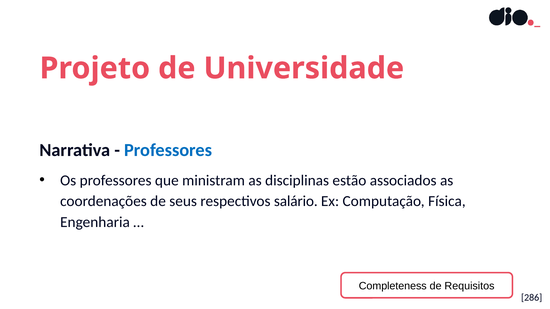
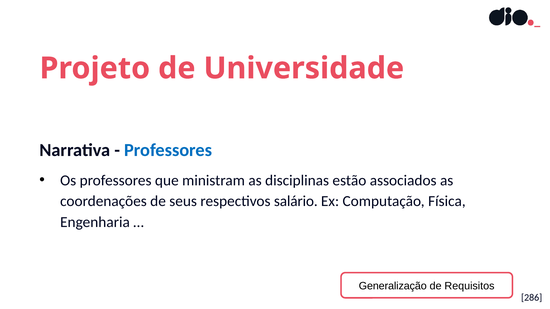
Completeness: Completeness -> Generalização (393, 286)
